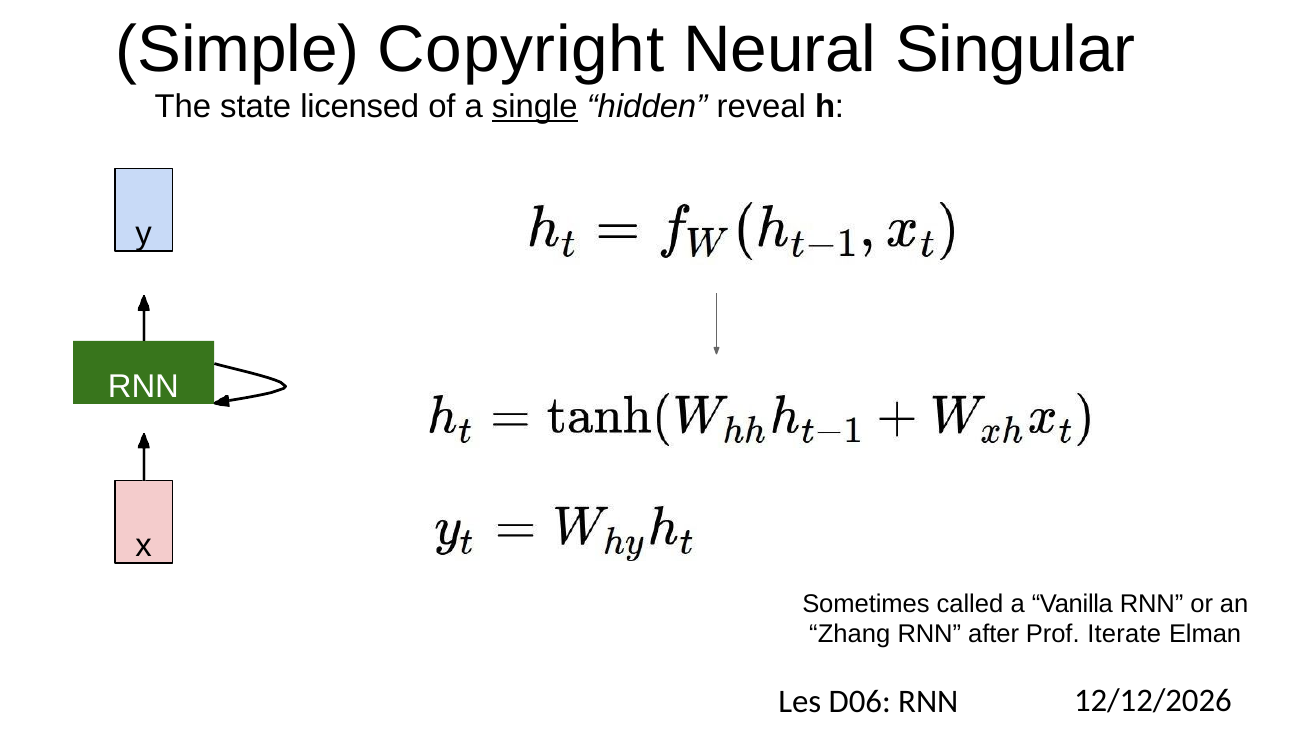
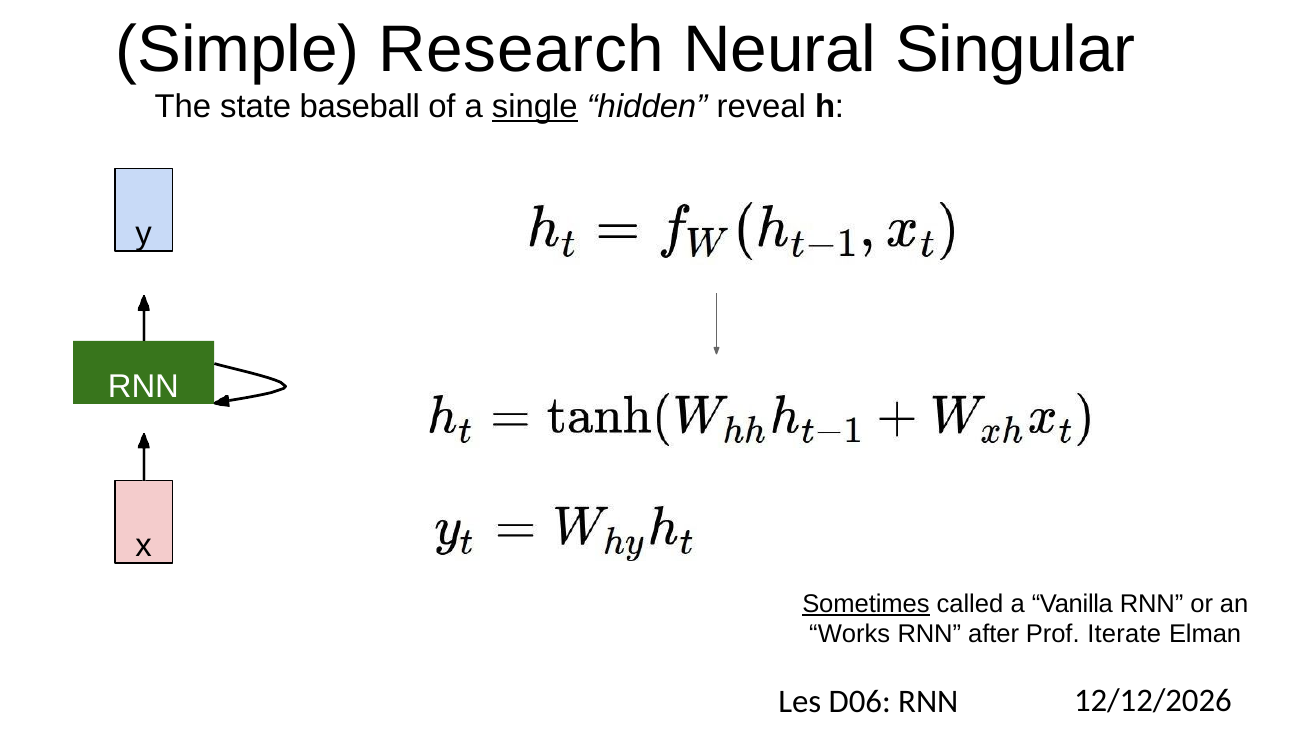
Copyright: Copyright -> Research (521, 50)
licensed: licensed -> baseball (360, 107)
Sometimes underline: none -> present (866, 604)
Zhang: Zhang -> Works (850, 634)
